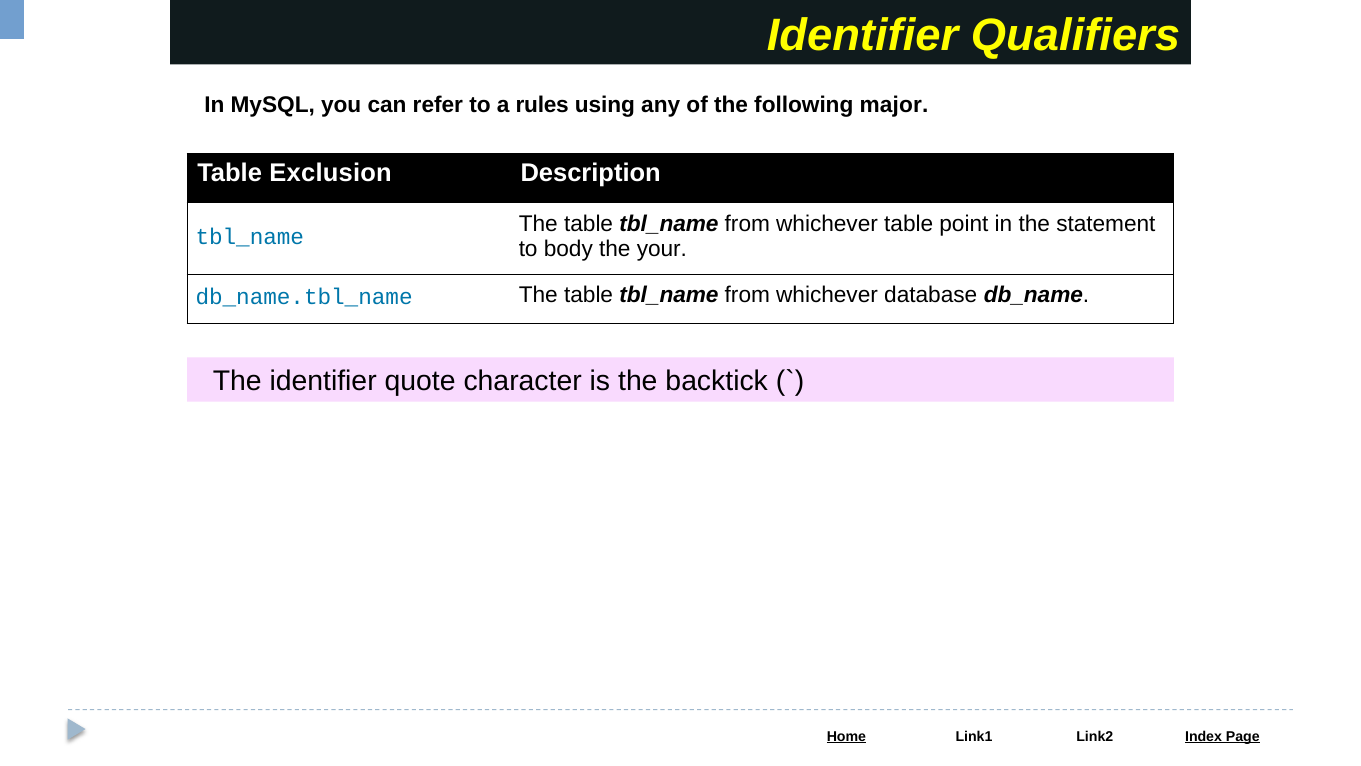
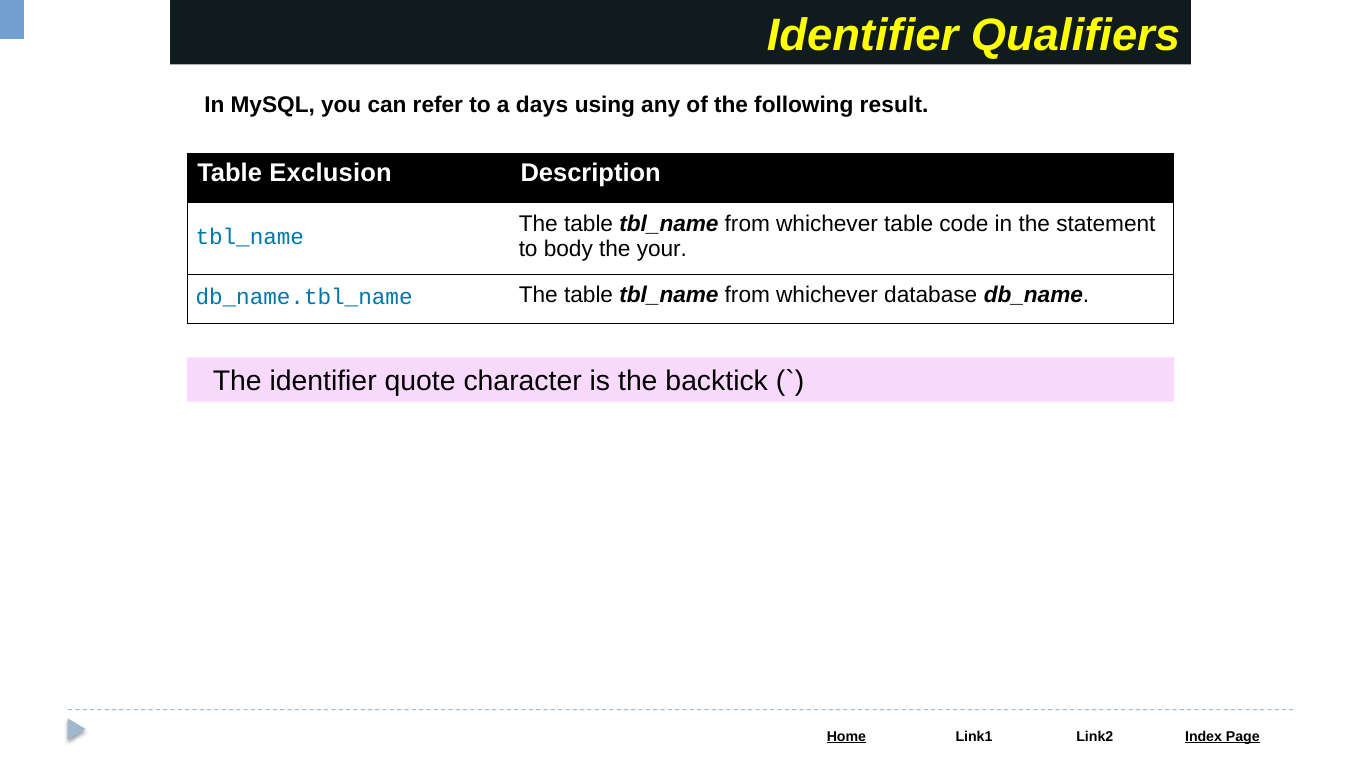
rules: rules -> days (542, 105)
major: major -> result (894, 105)
point: point -> code (964, 224)
